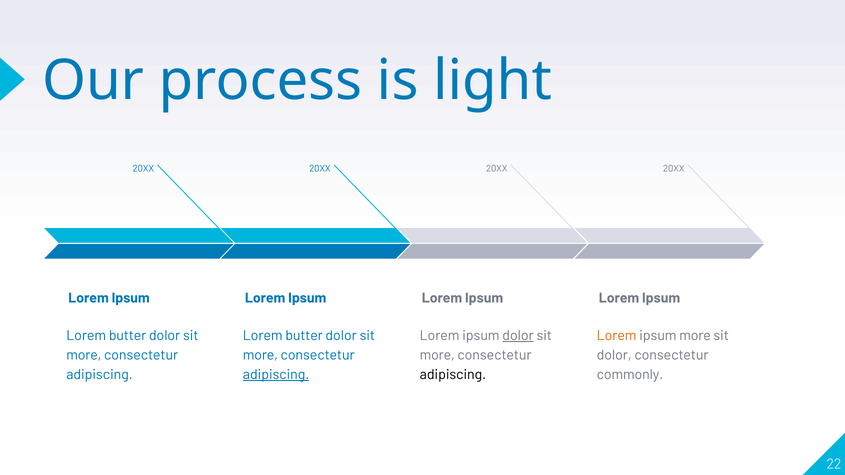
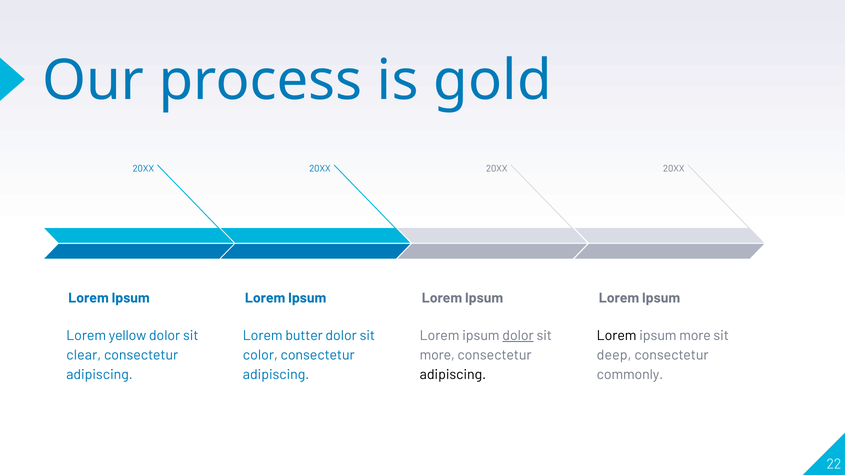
light: light -> gold (492, 81)
butter: butter -> yellow (128, 336)
Lorem colour: orange -> black (617, 336)
dolor: dolor -> deep (614, 355)
more: more -> clear (84, 355)
more: more -> color (260, 355)
adipiscing underline: present -> none (276, 375)
